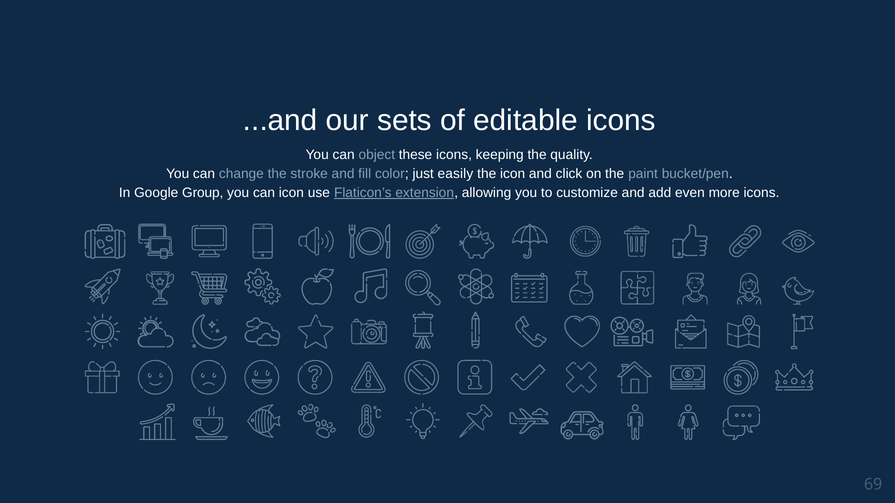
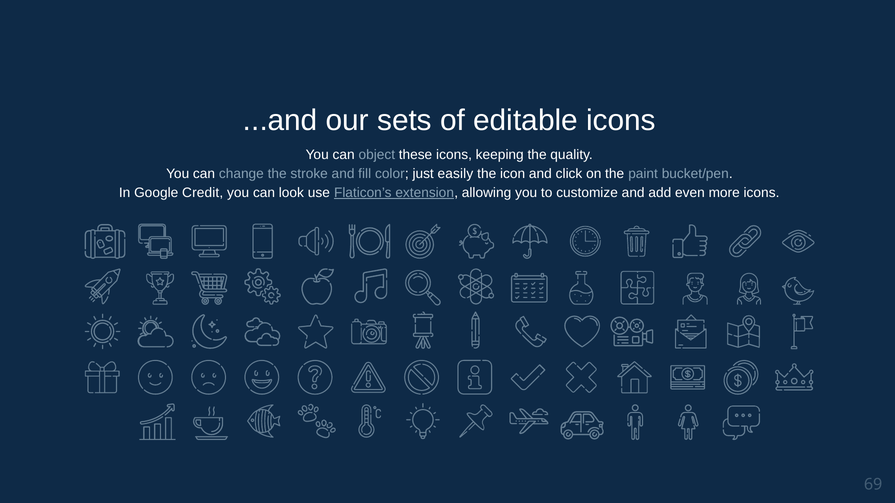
Group: Group -> Credit (203, 193)
can icon: icon -> look (291, 193)
